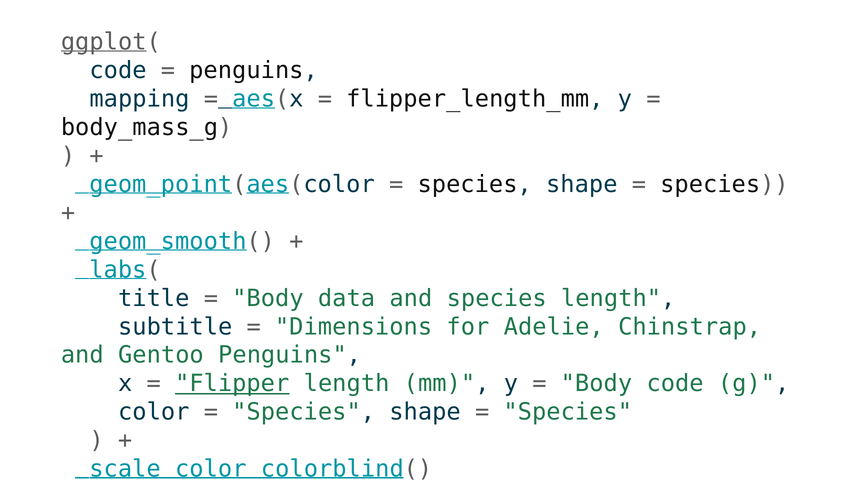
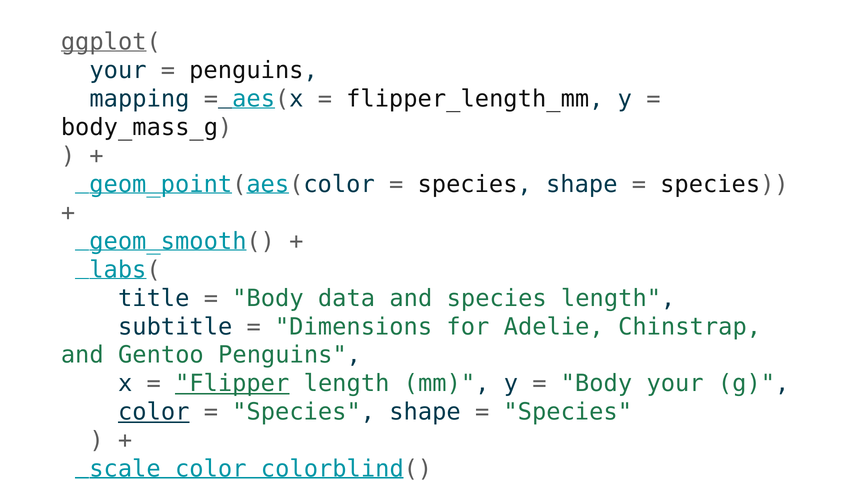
code: code -> your (118, 71)
Body code: code -> your (675, 383)
color underline: none -> present (154, 412)
